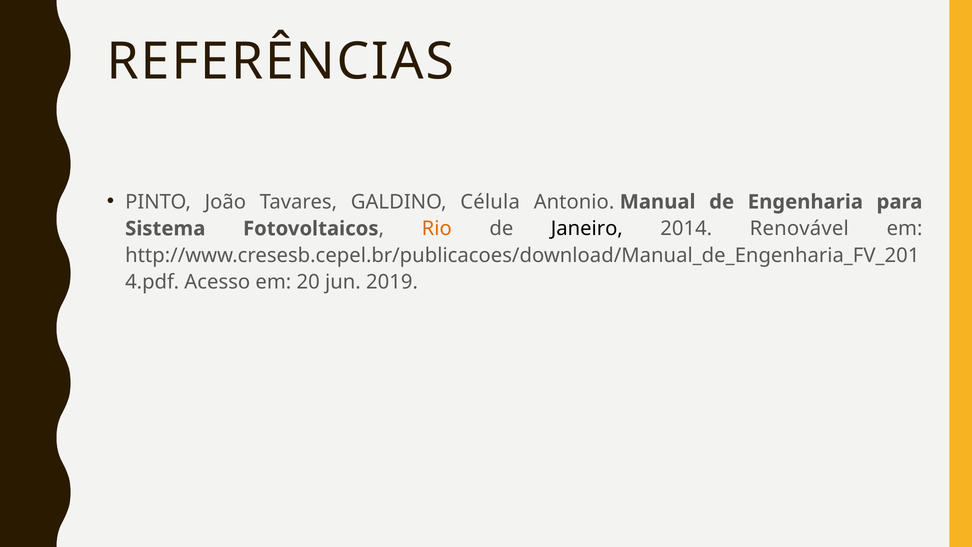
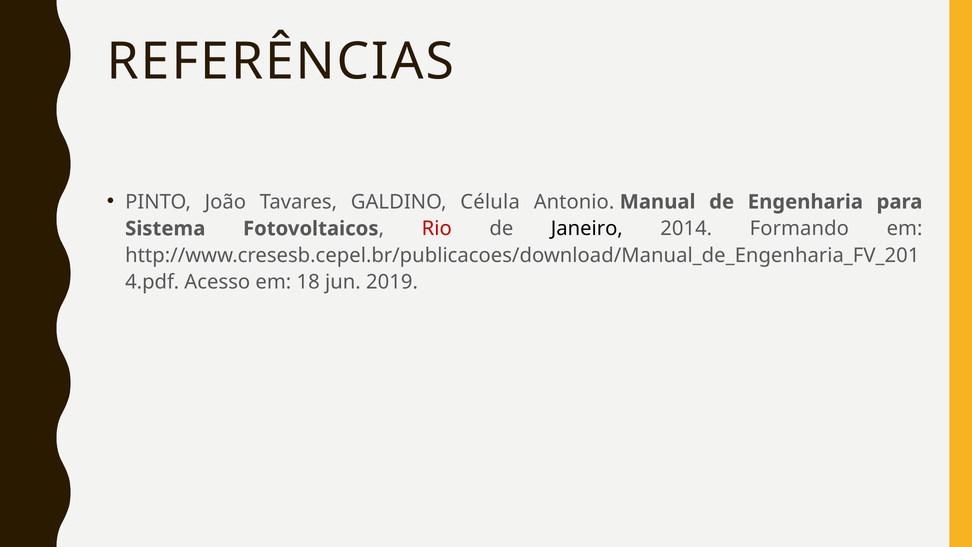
Rio colour: orange -> red (437, 229)
Renovável: Renovável -> Formando (799, 229)
20: 20 -> 18 (308, 282)
